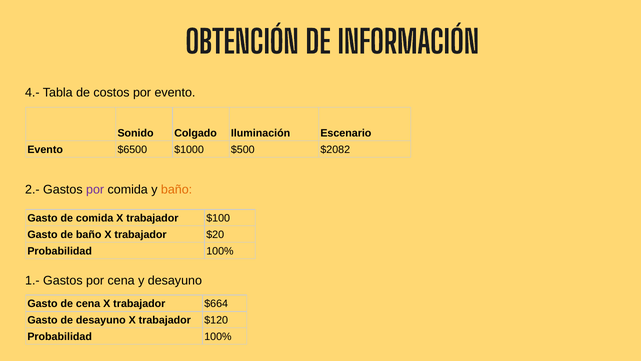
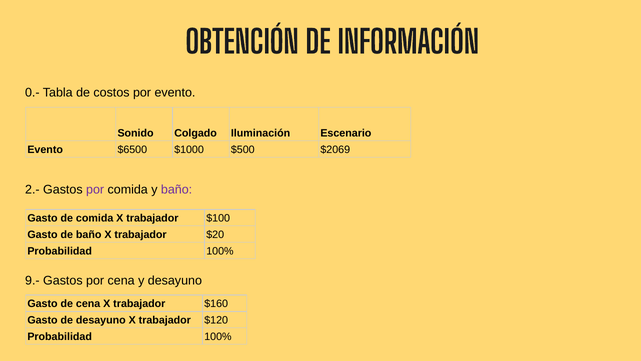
4.-: 4.- -> 0.- (32, 93)
$2082: $2082 -> $2069 (335, 149)
baño colour: orange -> purple (177, 190)
1.-: 1.- -> 9.- (32, 280)
$664: $664 -> $160 (216, 304)
